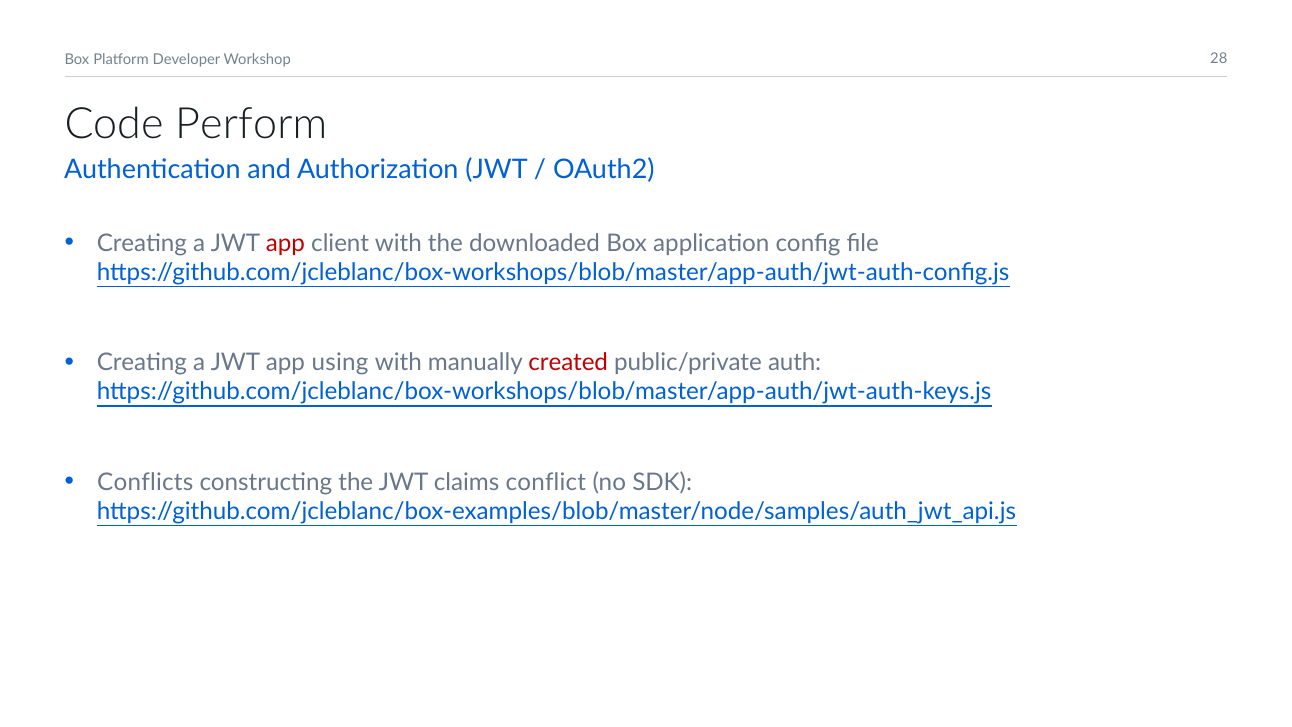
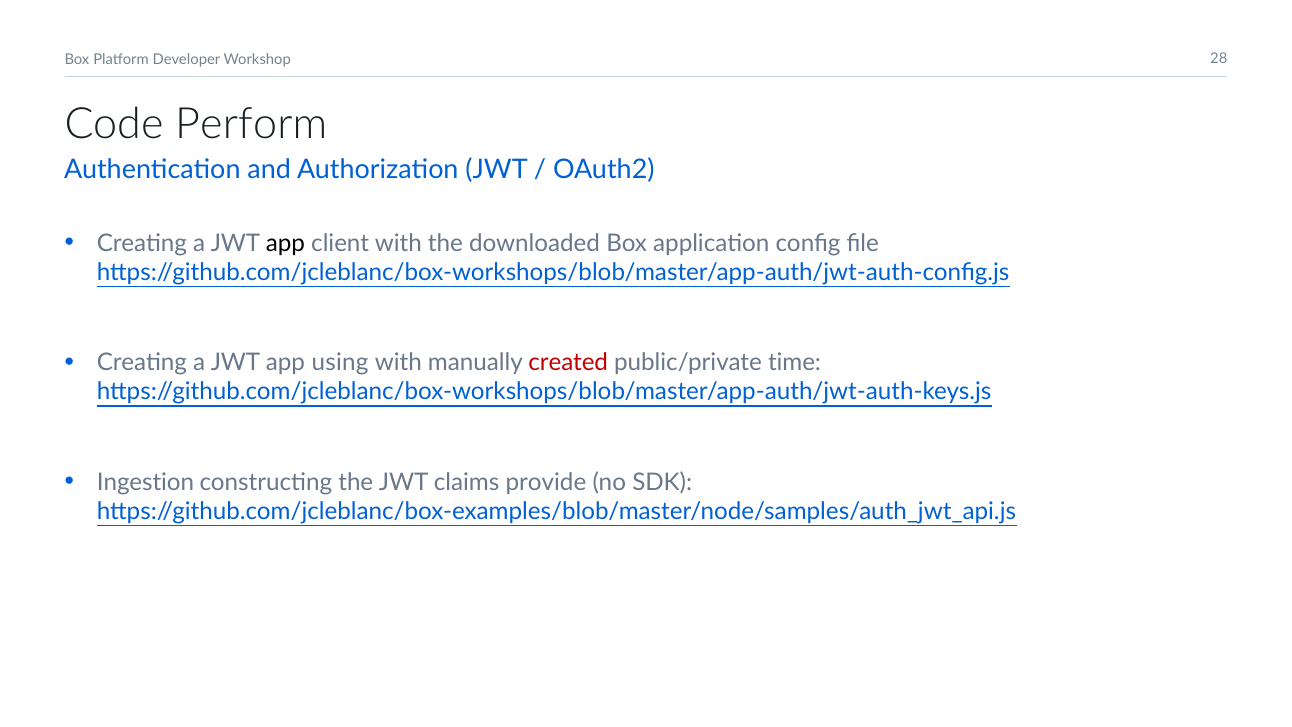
app colour: red -> black (285, 243)
auth: auth -> time (795, 363)
Conflicts: Conflicts -> Ingestion (145, 482)
conflict: conflict -> provide (546, 482)
